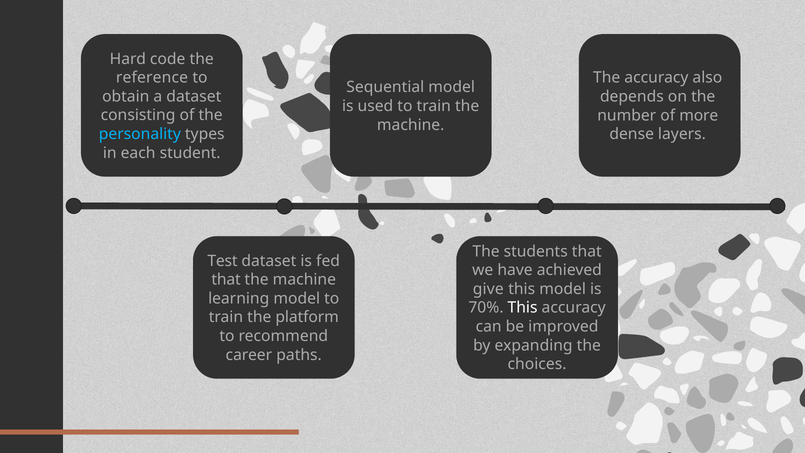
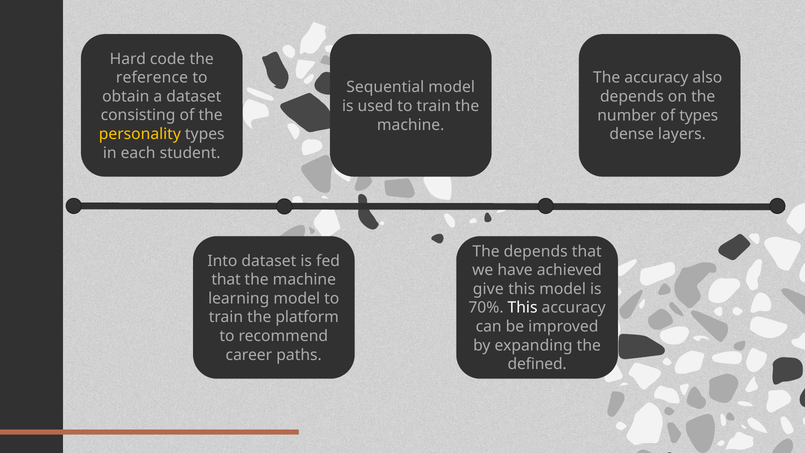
of more: more -> types (699, 115)
personality colour: light blue -> yellow (140, 134)
The students: students -> depends (536, 251)
Test: Test -> Into (222, 261)
choices: choices -> defined (537, 364)
